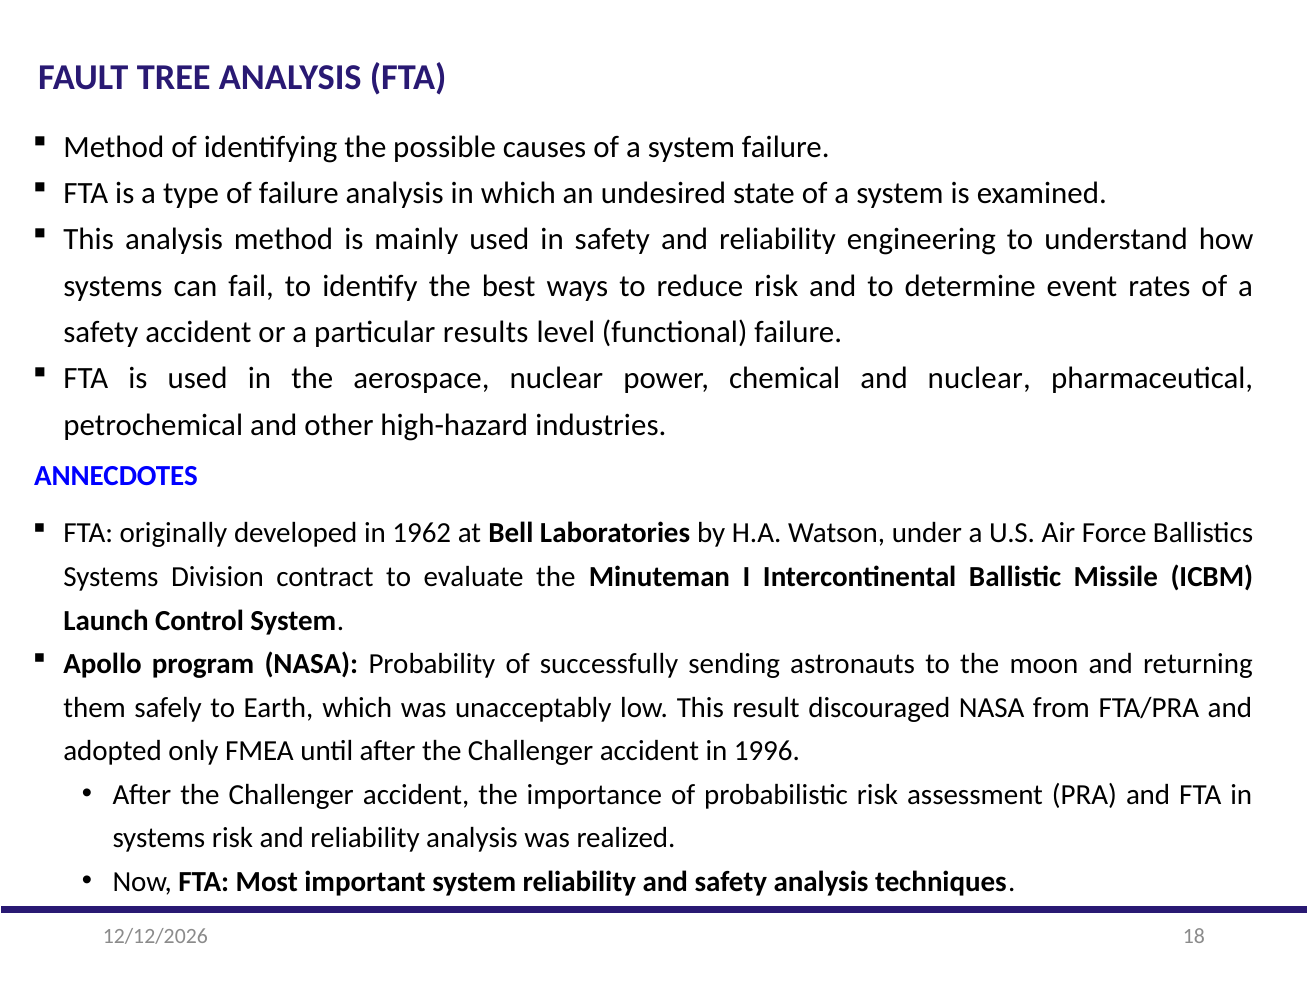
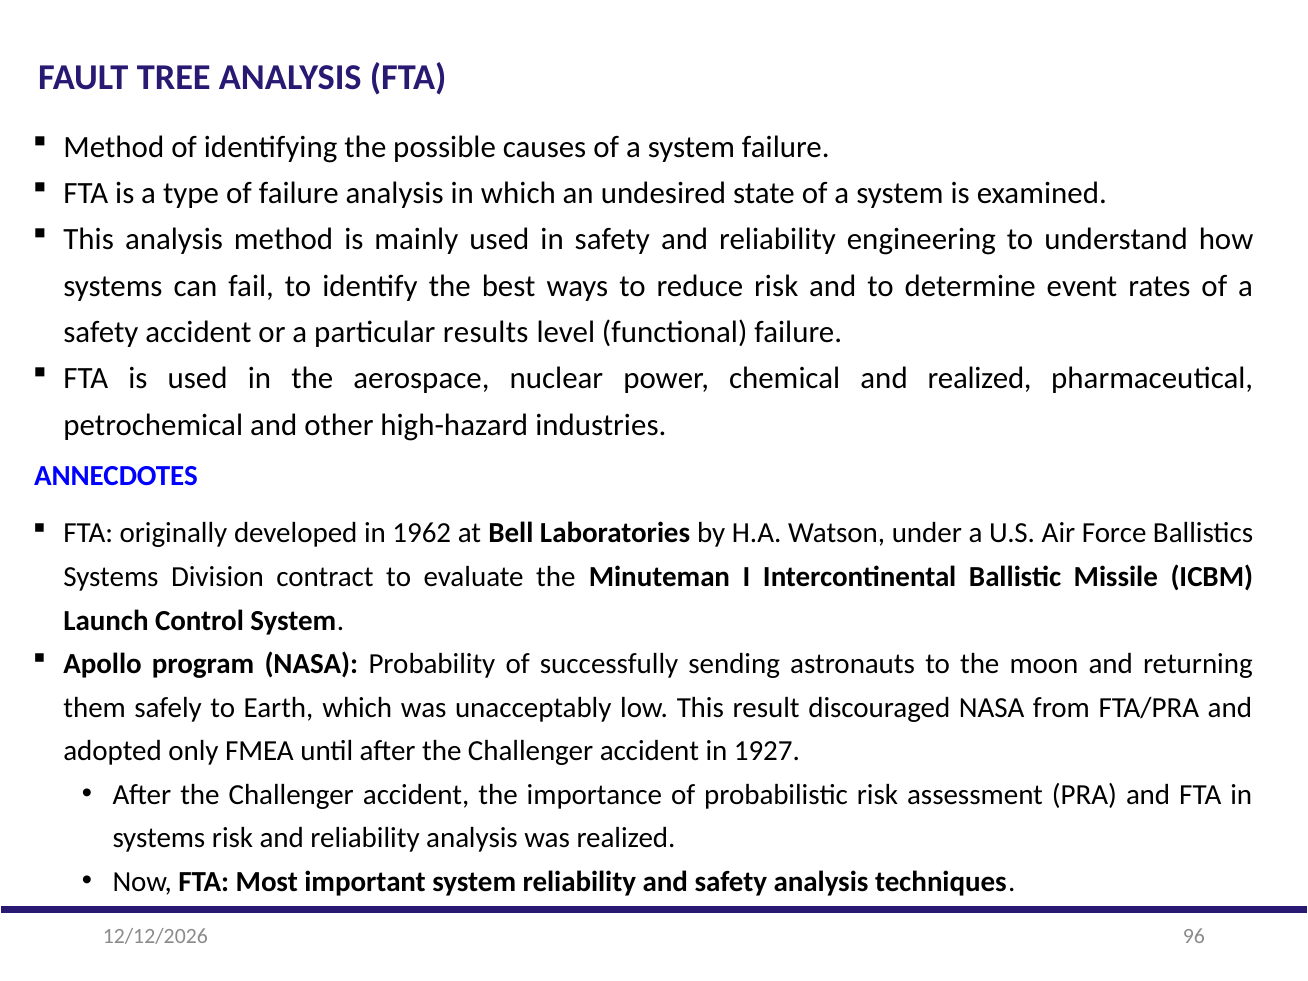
and nuclear: nuclear -> realized (980, 379)
1996: 1996 -> 1927 (767, 751)
18: 18 -> 96 (1194, 937)
